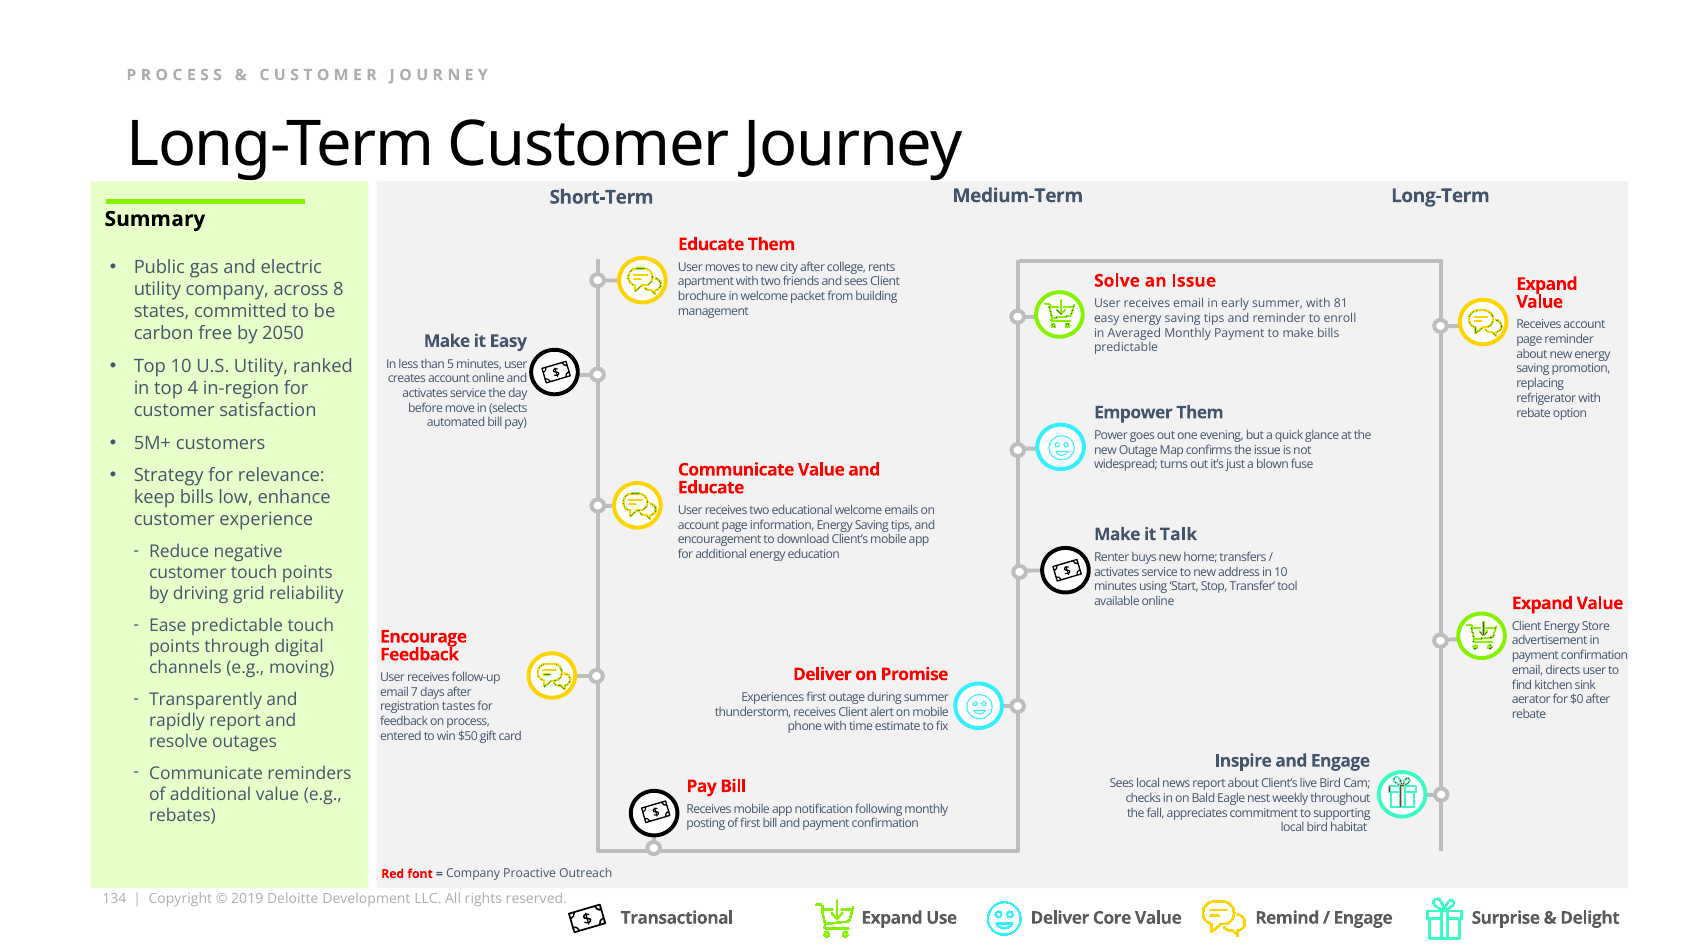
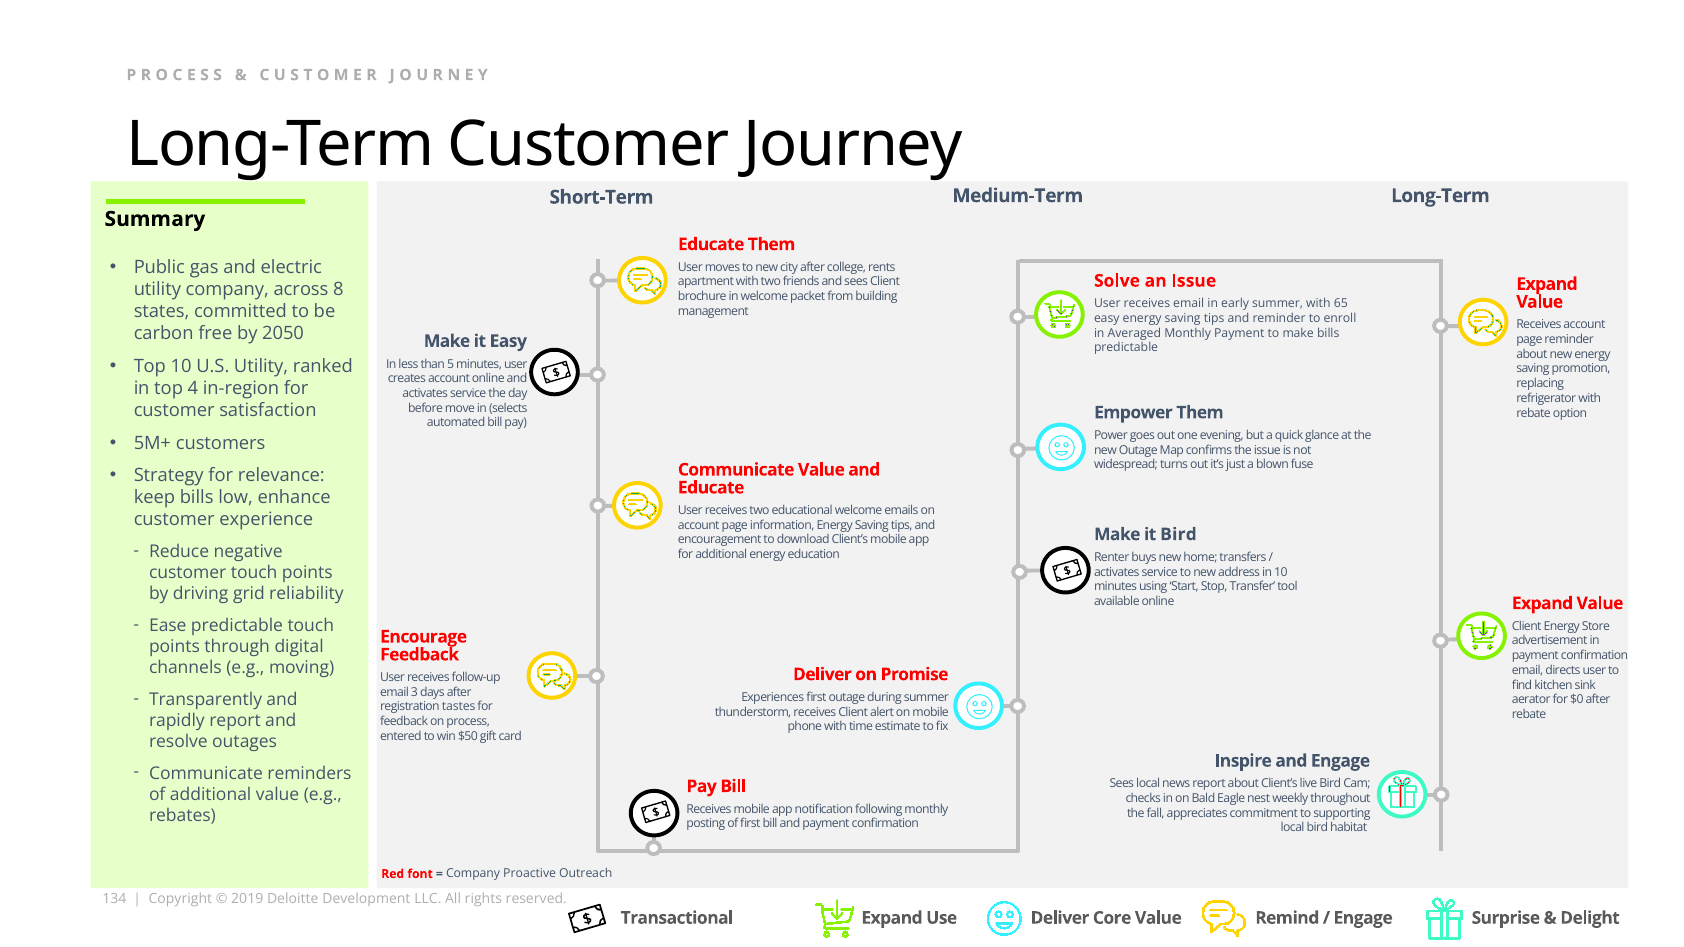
81: 81 -> 65 (1341, 304)
it Talk: Talk -> Bird (1178, 535)
7: 7 -> 3 (414, 692)
